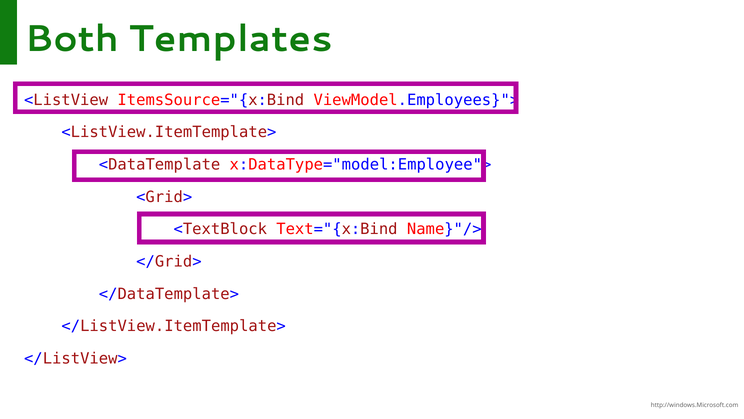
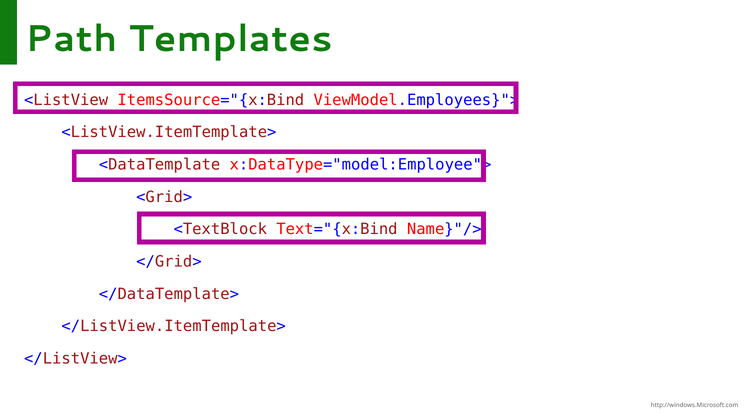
Both: Both -> Path (72, 39)
